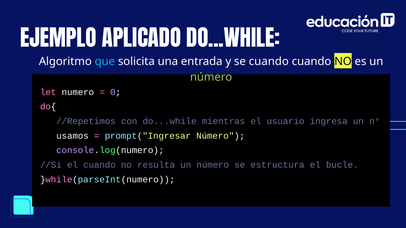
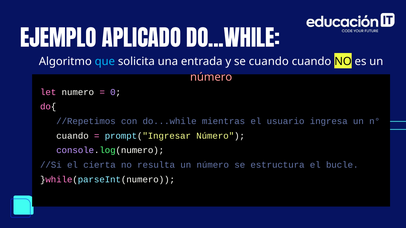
número colour: light green -> pink (211, 77)
usamos: usamos -> cuando (73, 136)
el cuando: cuando -> cierta (99, 165)
